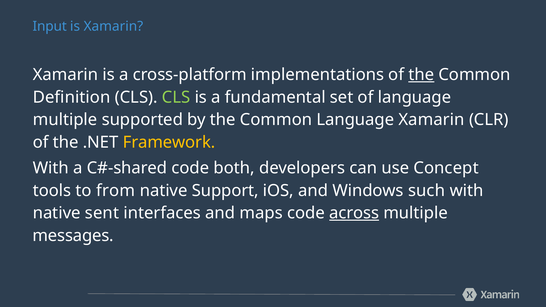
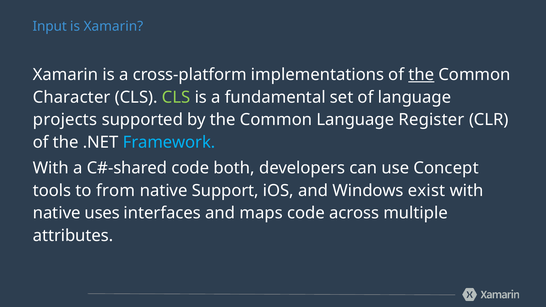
Definition: Definition -> Character (72, 97)
multiple: multiple -> projects (65, 120)
Language Xamarin: Xamarin -> Register (431, 120)
Framework colour: yellow -> light blue (169, 142)
such: such -> exist (427, 191)
sent: sent -> uses (102, 213)
across underline: present -> none (354, 213)
messages: messages -> attributes (73, 236)
